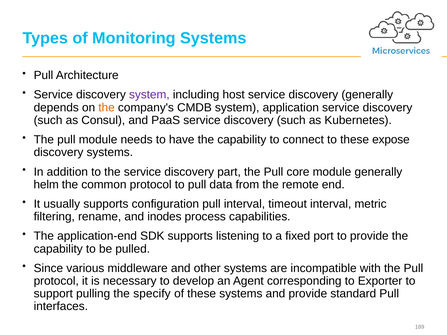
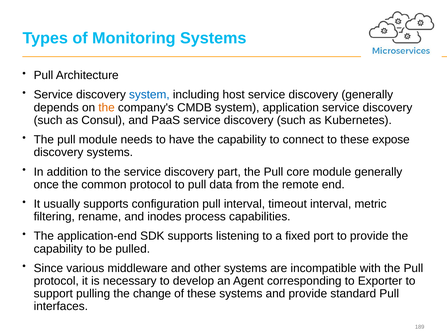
system colour: purple -> blue (149, 95)
helm: helm -> once (46, 185)
specify: specify -> change (152, 294)
